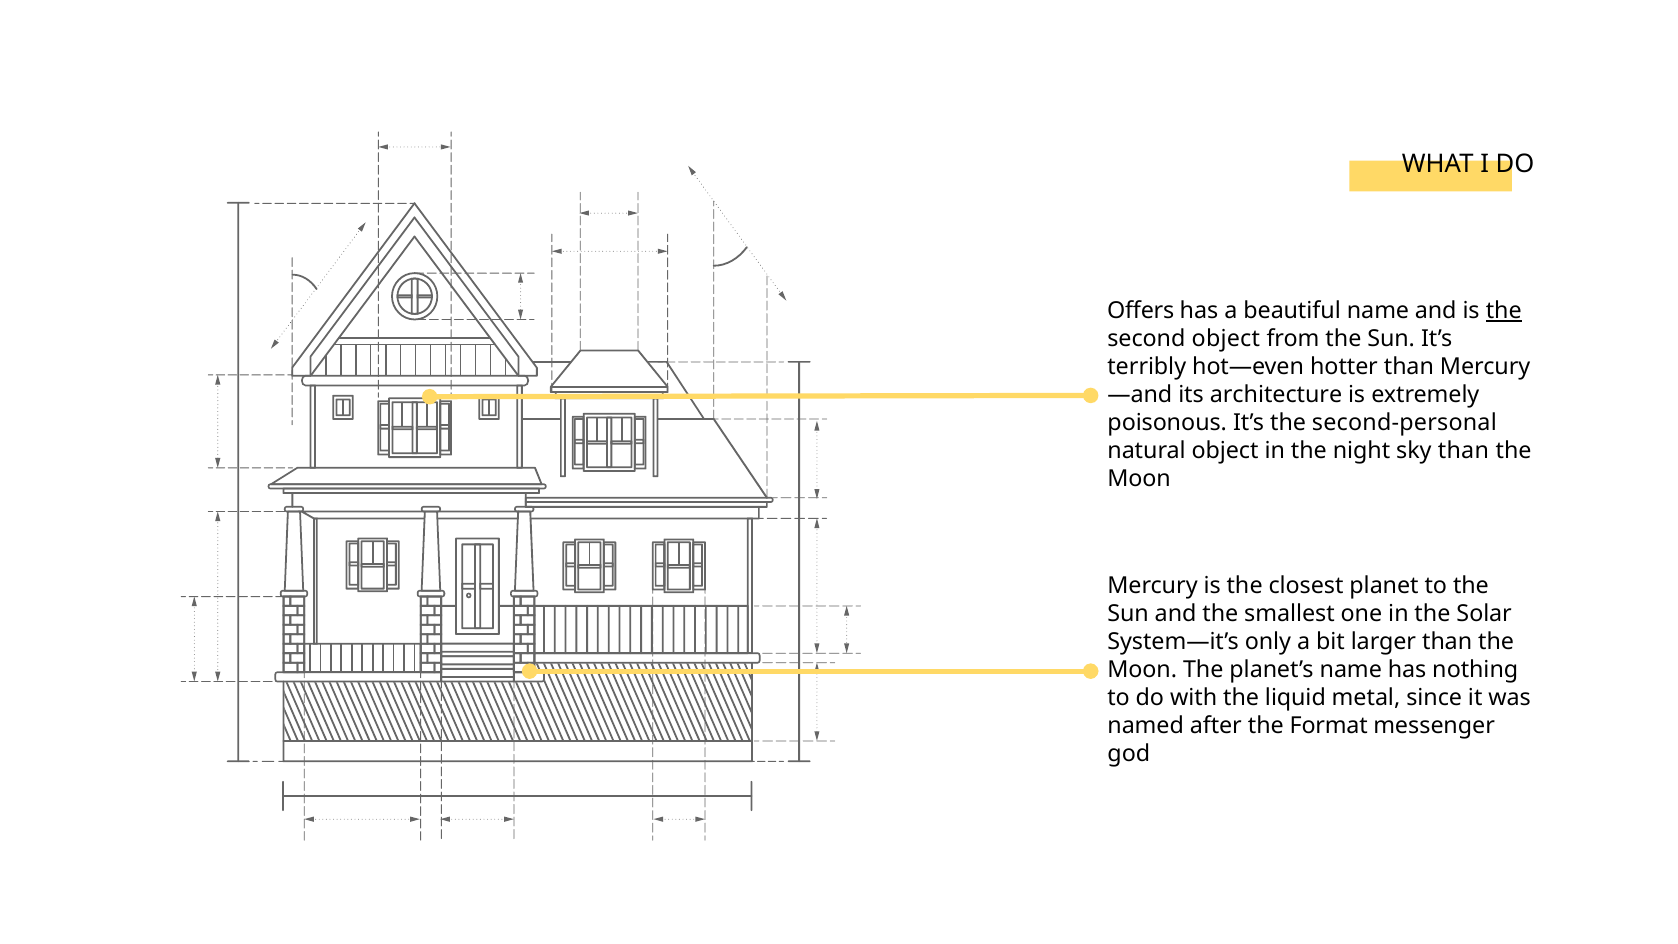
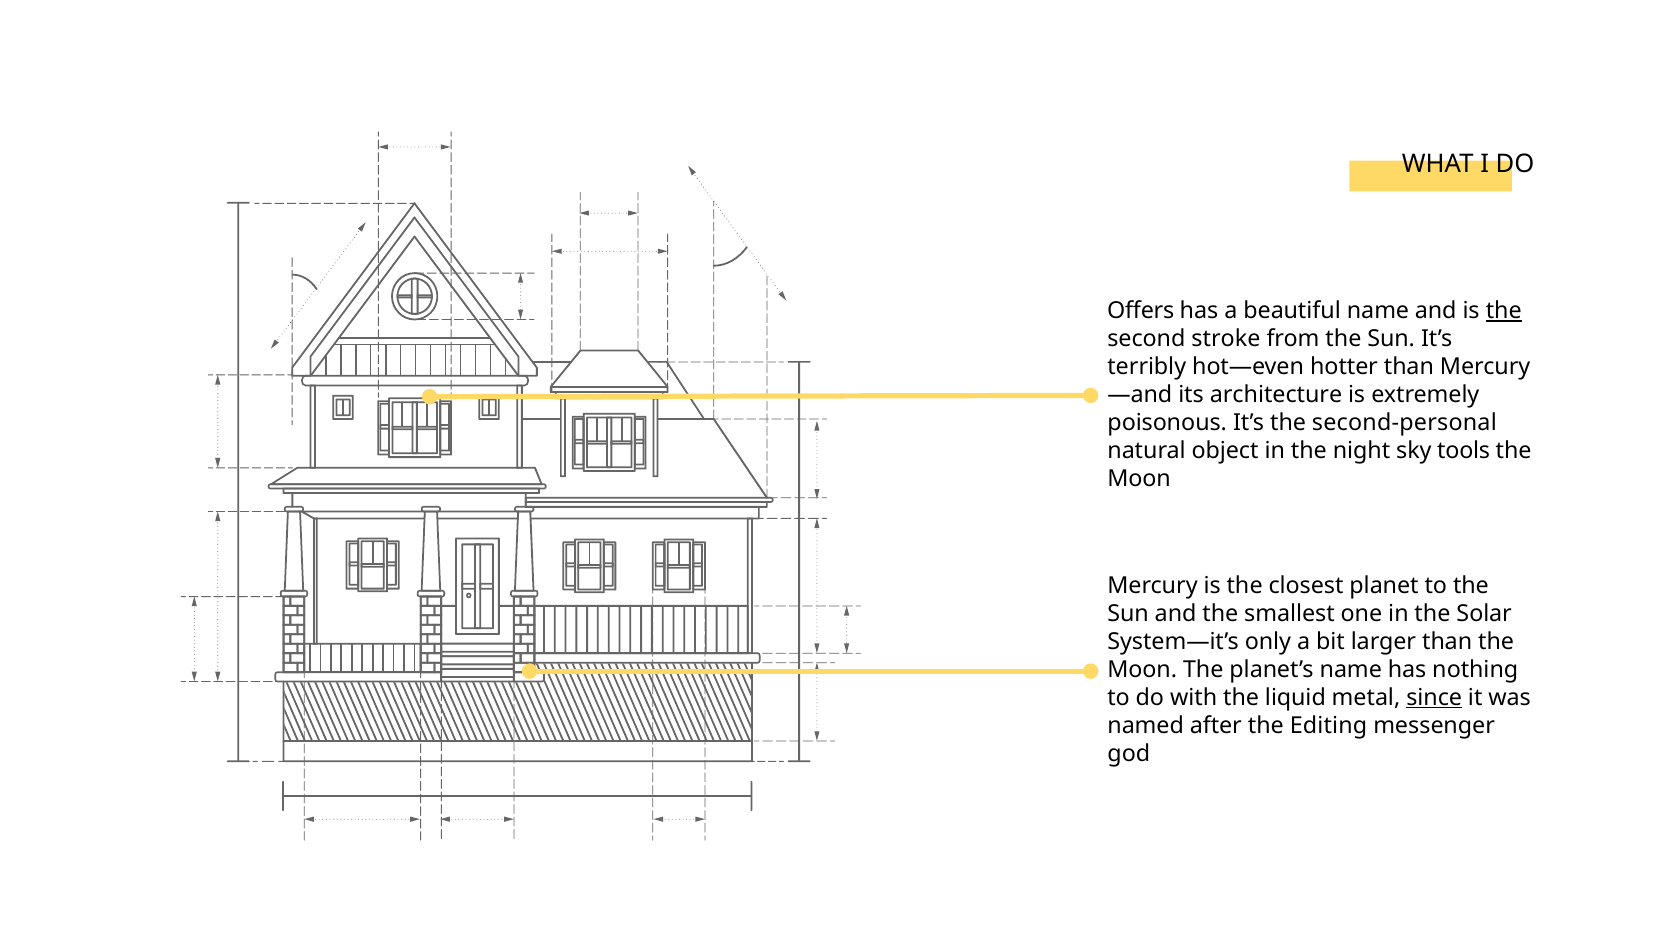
second object: object -> stroke (1226, 339)
sky than: than -> tools (1464, 451)
since underline: none -> present (1434, 698)
Format: Format -> Editing (1329, 726)
